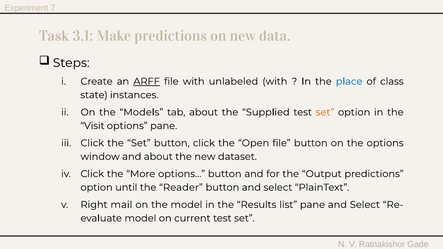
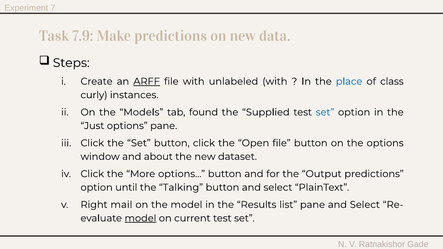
3.1: 3.1 -> 7.9 (83, 36)
state: state -> curly (94, 95)
tab about: about -> found (204, 112)
set colour: orange -> blue (325, 112)
Visit: Visit -> Just (92, 126)
Reader: Reader -> Talking (181, 188)
model underline: none -> present (140, 218)
